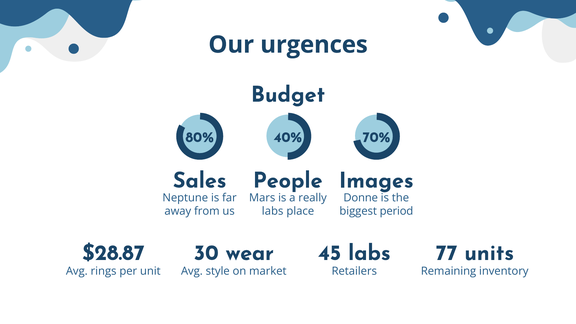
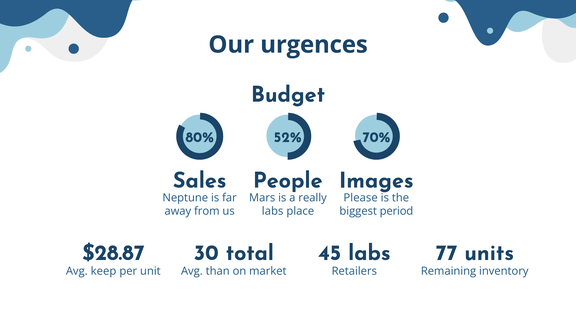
40%: 40% -> 52% (288, 137)
Donne: Donne -> Please (361, 198)
wear: wear -> total (250, 253)
rings: rings -> keep (104, 271)
style: style -> than (218, 271)
